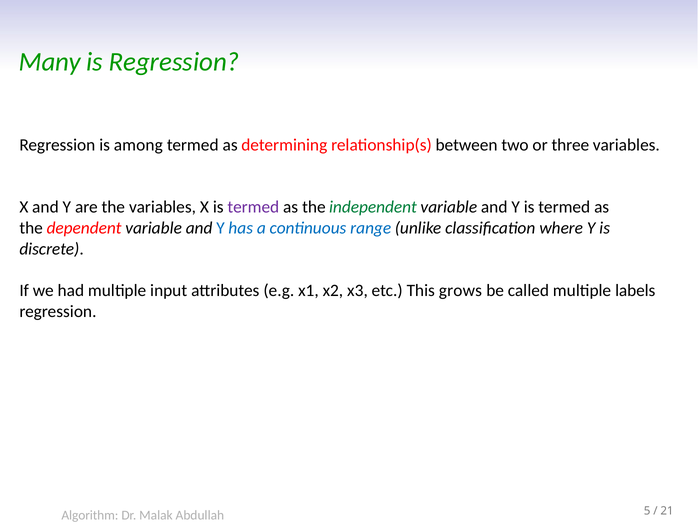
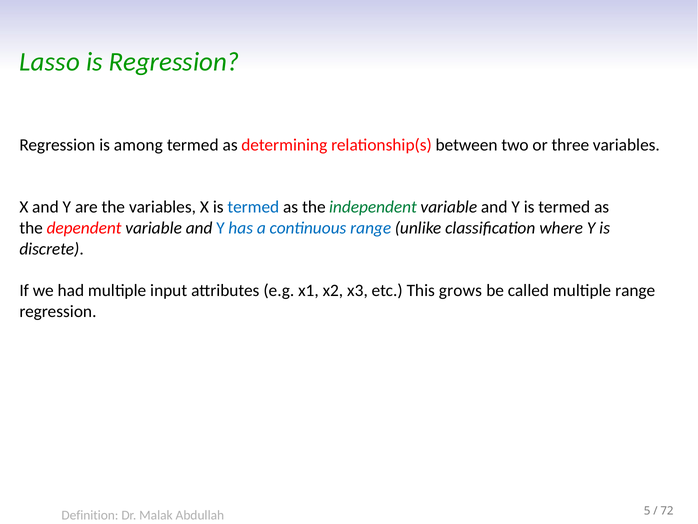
Many: Many -> Lasso (50, 62)
termed colour: purple -> blue (253, 207)
multiple labels: labels -> range (635, 291)
21: 21 -> 72 (667, 511)
Algorithm: Algorithm -> Definition (90, 515)
